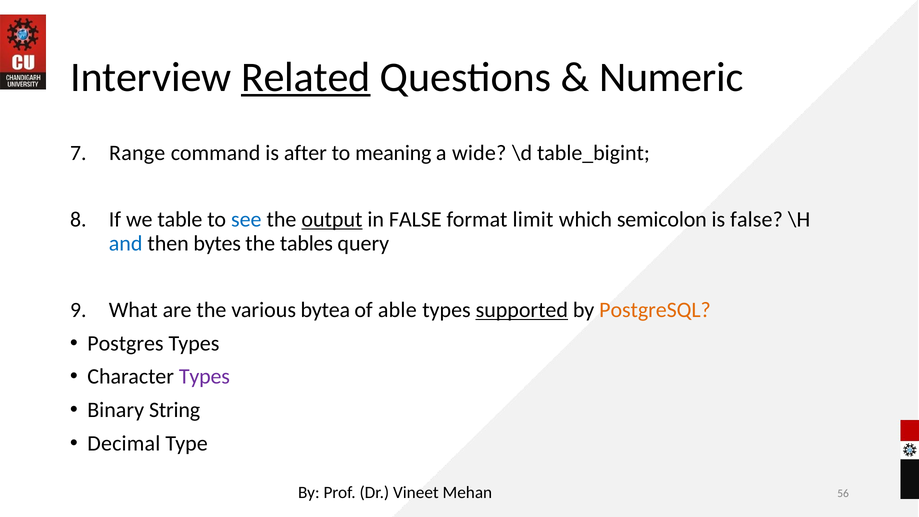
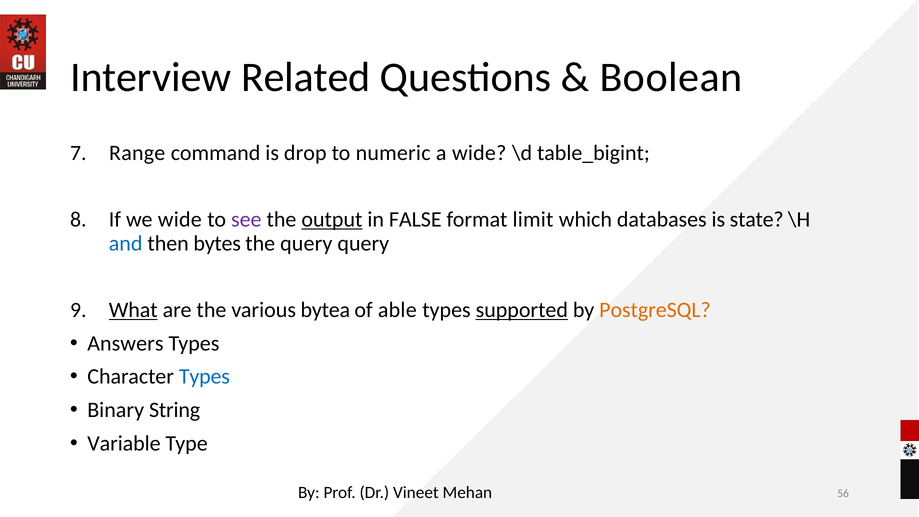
Related underline: present -> none (306, 77)
Numeric: Numeric -> Boolean (671, 77)
after: after -> drop (305, 153)
meaning: meaning -> numeric (393, 153)
we table: table -> wide (180, 219)
see colour: blue -> purple (246, 219)
semicolon: semicolon -> databases (662, 219)
is false: false -> state (757, 219)
the tables: tables -> query (306, 243)
What underline: none -> present (133, 310)
Postgres: Postgres -> Answers (125, 343)
Types colour: purple -> blue (204, 377)
Decimal: Decimal -> Variable (124, 443)
